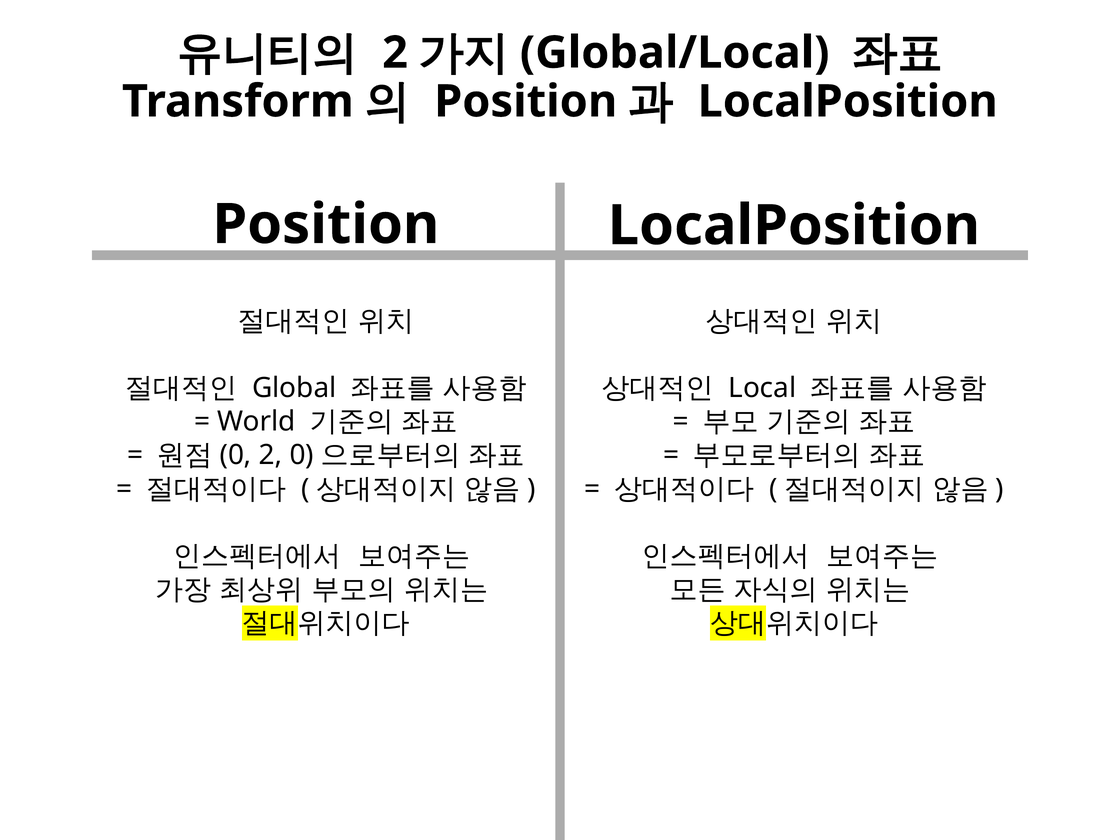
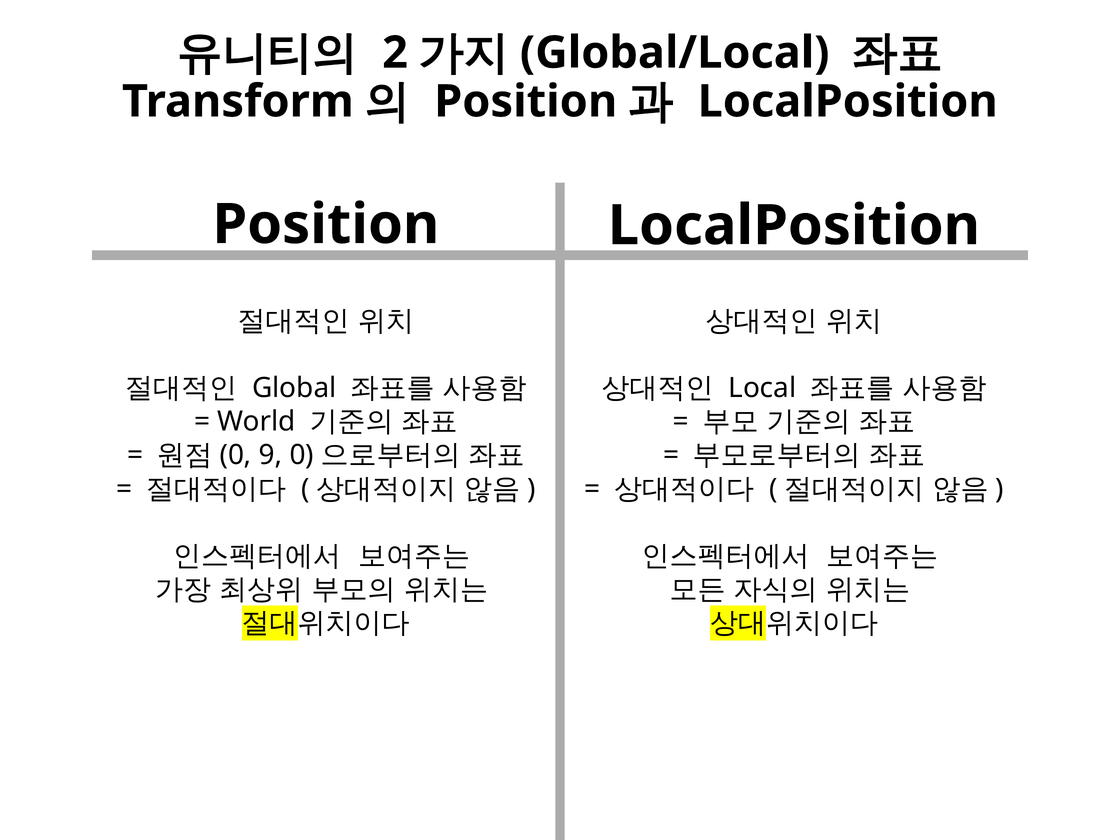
2: 2 -> 9 (271, 455)
